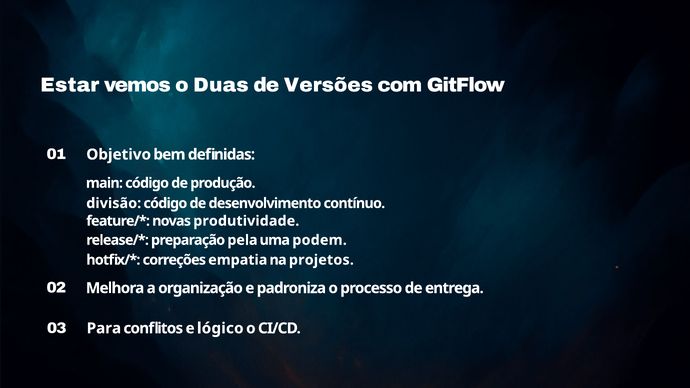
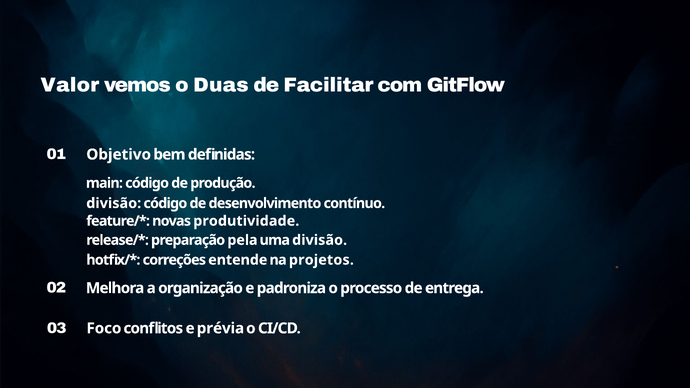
Estar: Estar -> Valor (70, 85)
Versões: Versões -> Facilitar (328, 85)
uma podem: podem -> divisão (320, 240)
empatia: empatia -> entende (238, 260)
Para: Para -> Foco (104, 328)
lógico: lógico -> prévia (220, 328)
